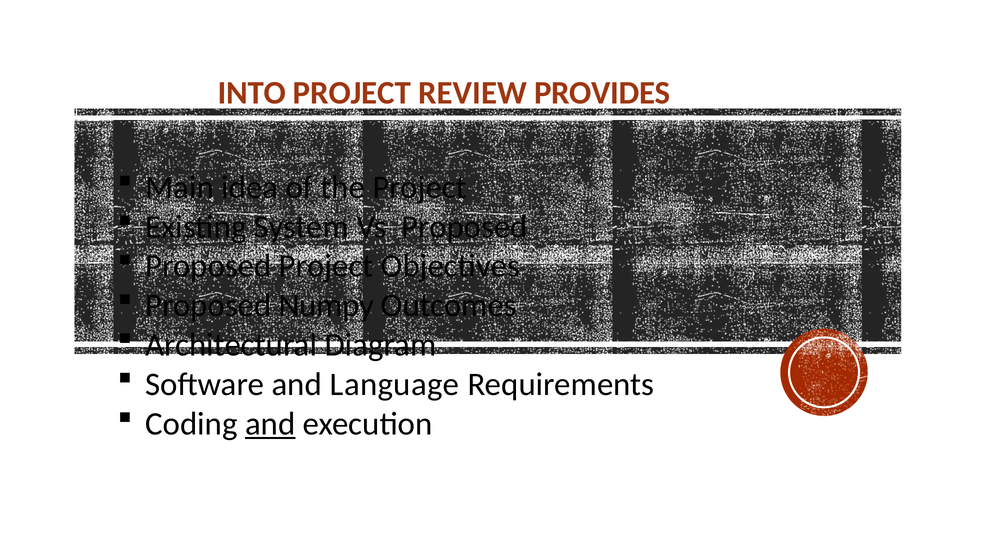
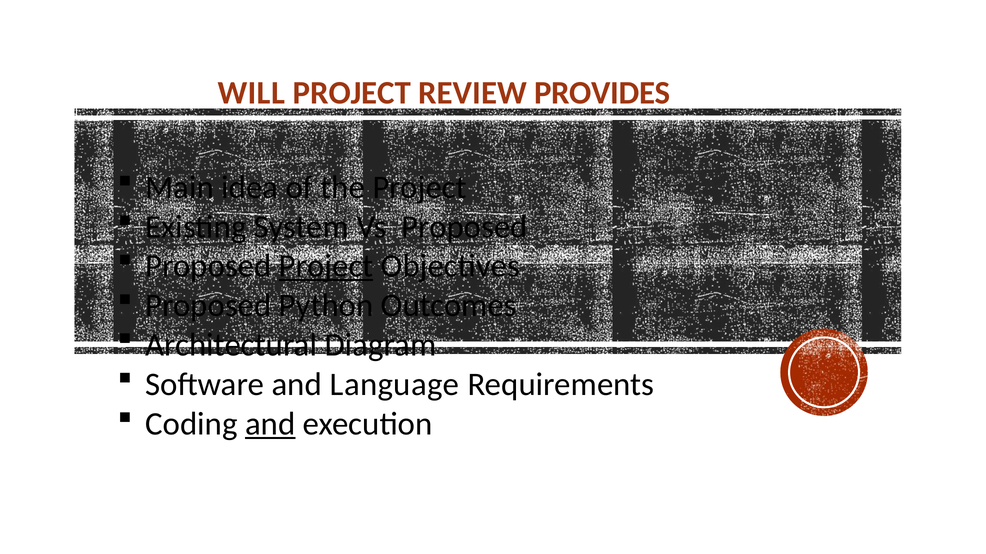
INTO: INTO -> WILL (251, 93)
Project underline: none -> present (326, 266)
Numpy: Numpy -> Python (326, 306)
